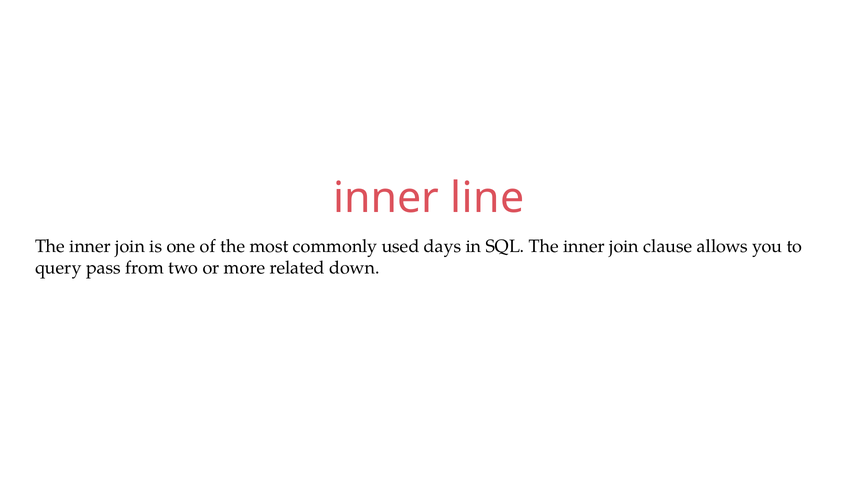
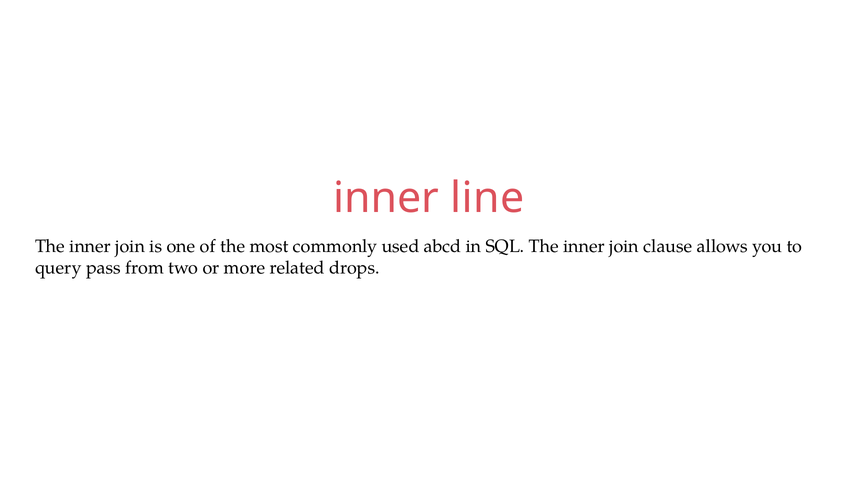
days: days -> abcd (443, 246)
down: down -> drops (354, 268)
